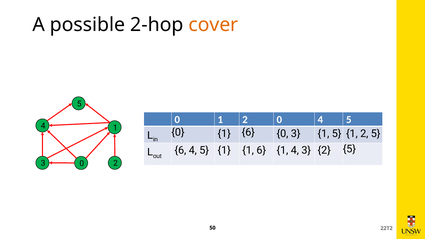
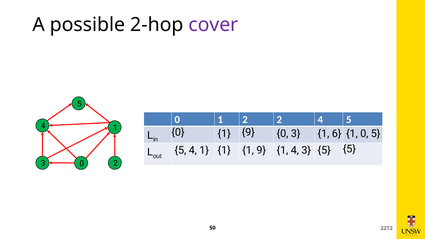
cover colour: orange -> purple (213, 25)
2 0: 0 -> 2 (279, 120)
0 1 6: 6 -> 9 (248, 133)
1 5: 5 -> 6 (337, 134)
2: 2 -> 0 (364, 134)
6: 6 -> 5 (180, 150)
5: 5 -> 1 (204, 150)
1 1 6: 6 -> 9 (261, 150)
3 2: 2 -> 5 (324, 150)
